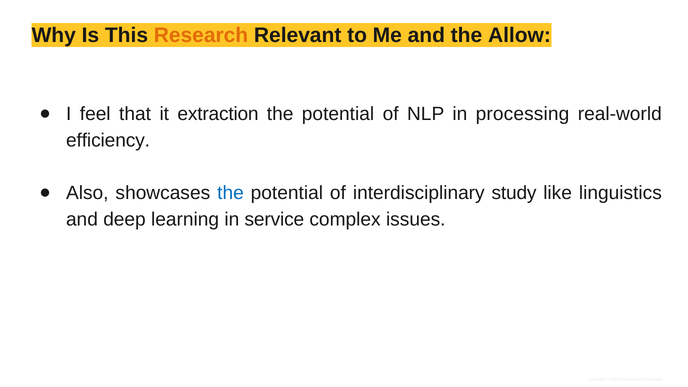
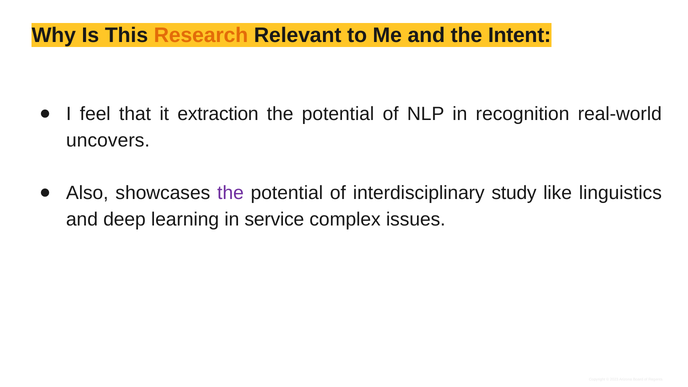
Allow: Allow -> Intent (520, 35)
processing: processing -> recognition (523, 114)
efficiency: efficiency -> uncovers (108, 140)
the colour: blue -> purple (230, 193)
